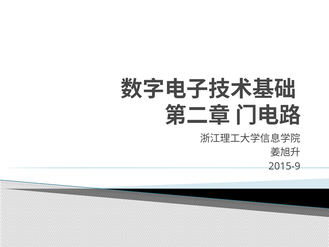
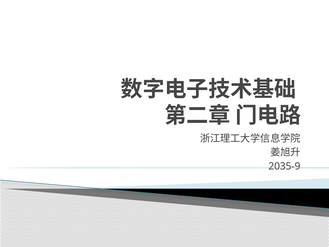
2015-9: 2015-9 -> 2035-9 (284, 166)
